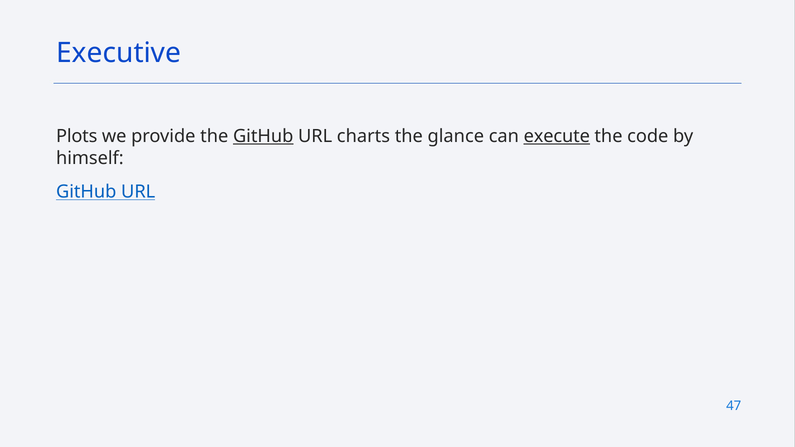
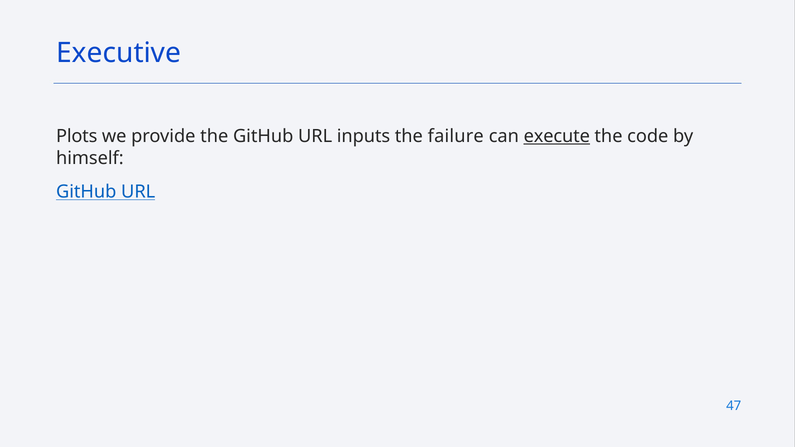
GitHub underline: present -> none (263, 136)
charts: charts -> inputs (364, 136)
glance: glance -> failure (456, 136)
